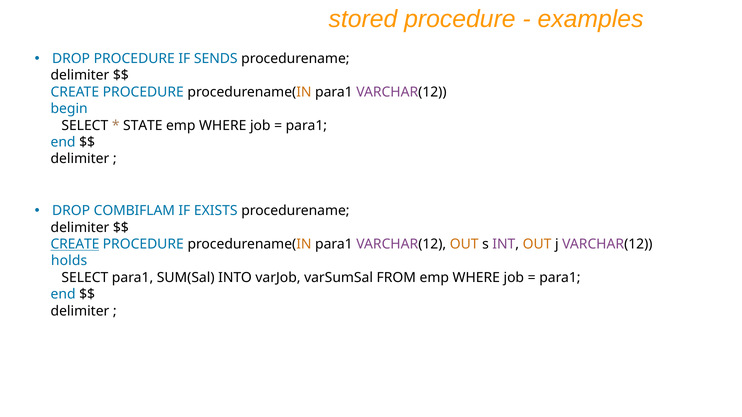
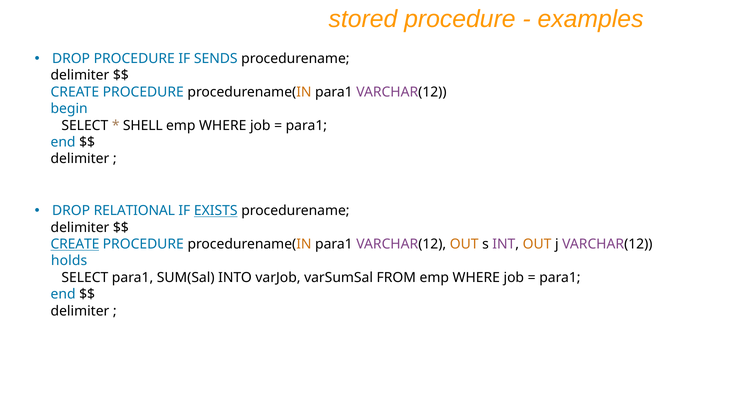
STATE: STATE -> SHELL (143, 126)
COMBIFLAM: COMBIFLAM -> RELATIONAL (134, 211)
EXISTS underline: none -> present (216, 211)
